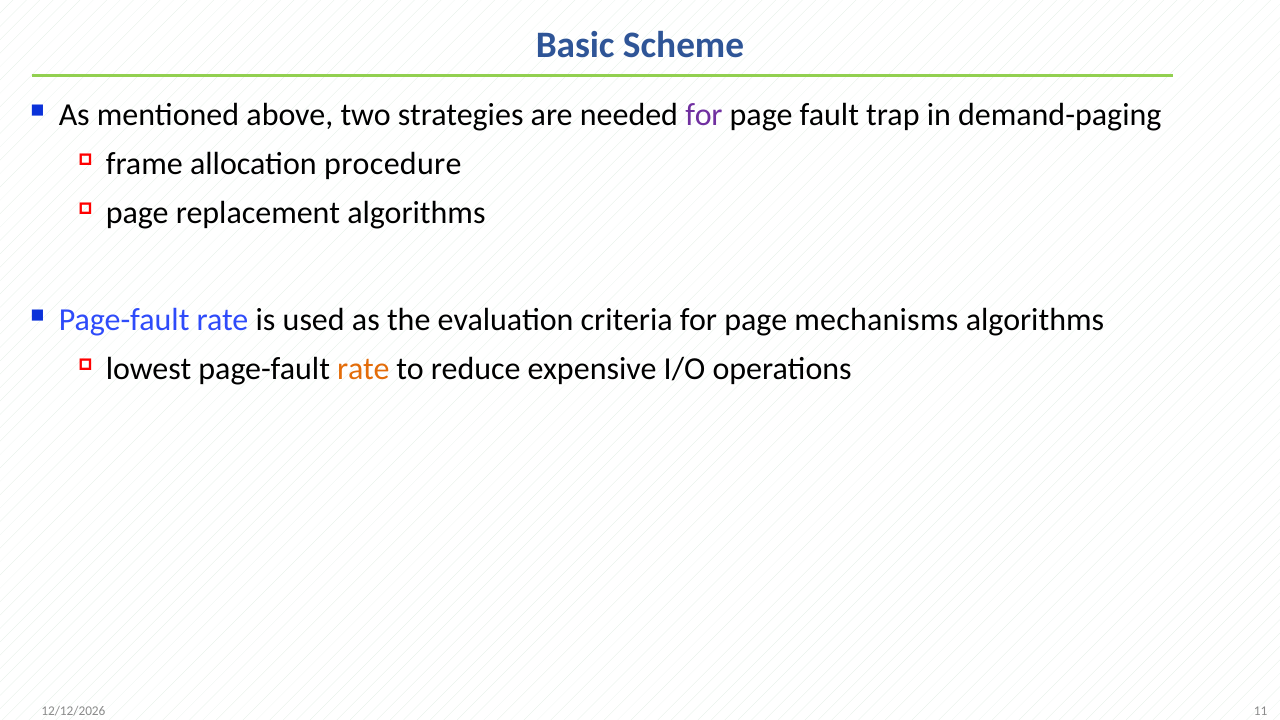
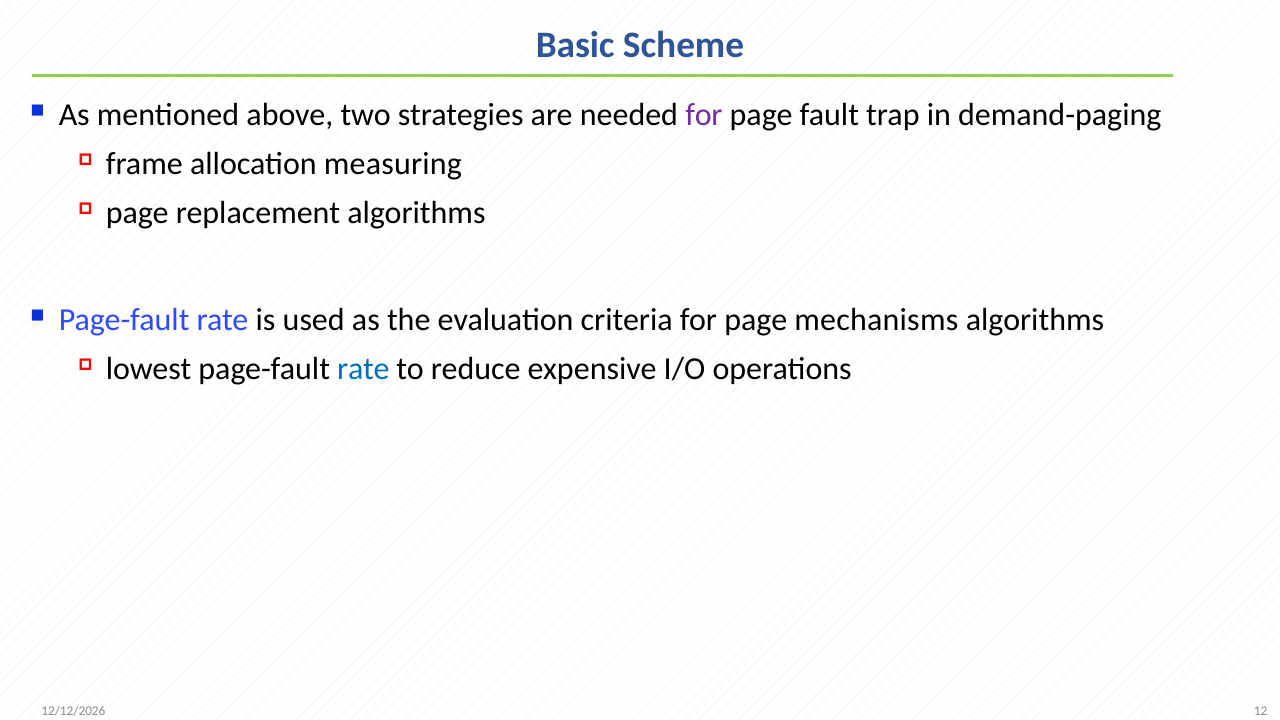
procedure: procedure -> measuring (393, 164)
rate colour: orange -> blue (363, 369)
11: 11 -> 12 (1261, 711)
